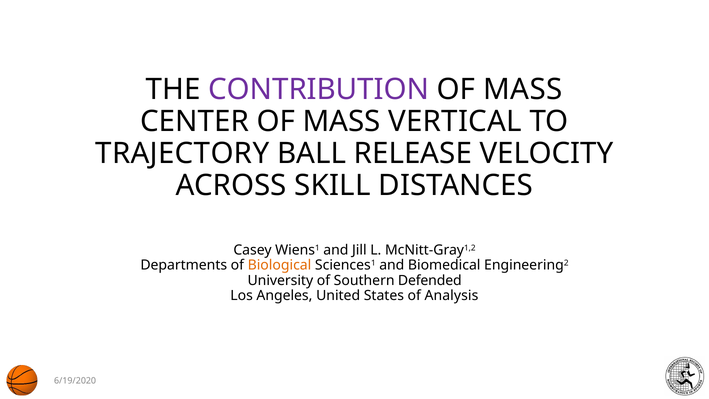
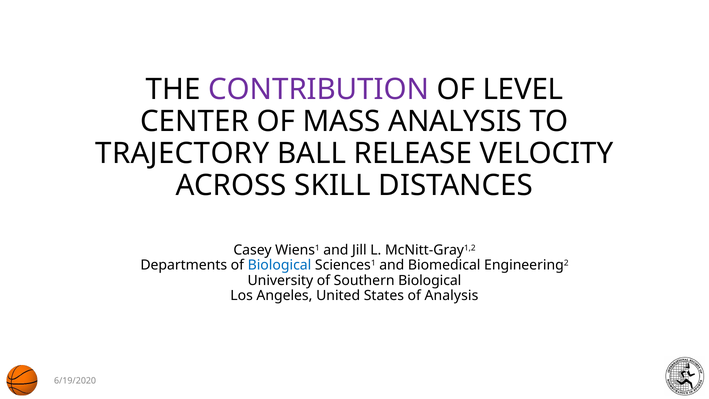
MASS: MASS -> LEVEL (523, 90)
MASS VERTICAL: VERTICAL -> ANALYSIS (455, 121)
Biological colour: orange -> blue (279, 265)
Southern Defended: Defended -> Biological (430, 280)
